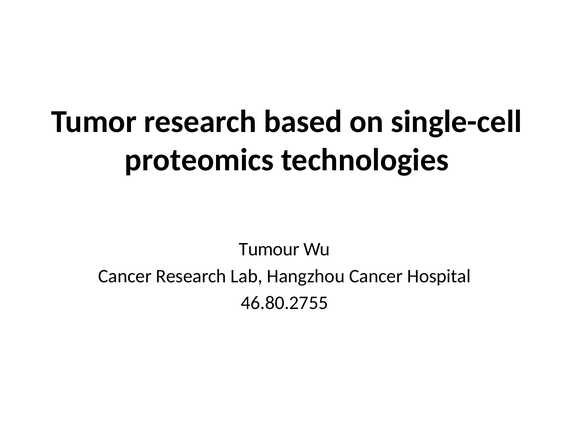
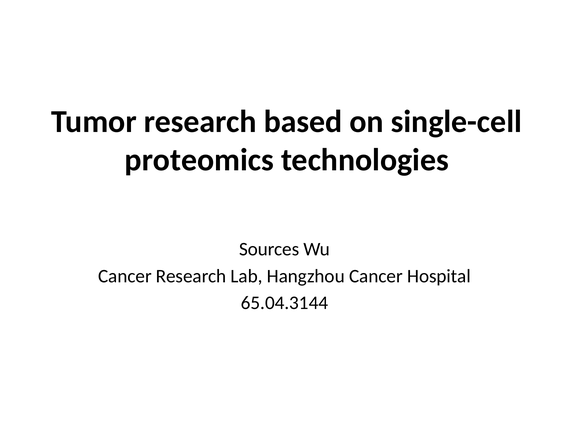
Tumour: Tumour -> Sources (269, 249)
46.80.2755: 46.80.2755 -> 65.04.3144 (284, 303)
